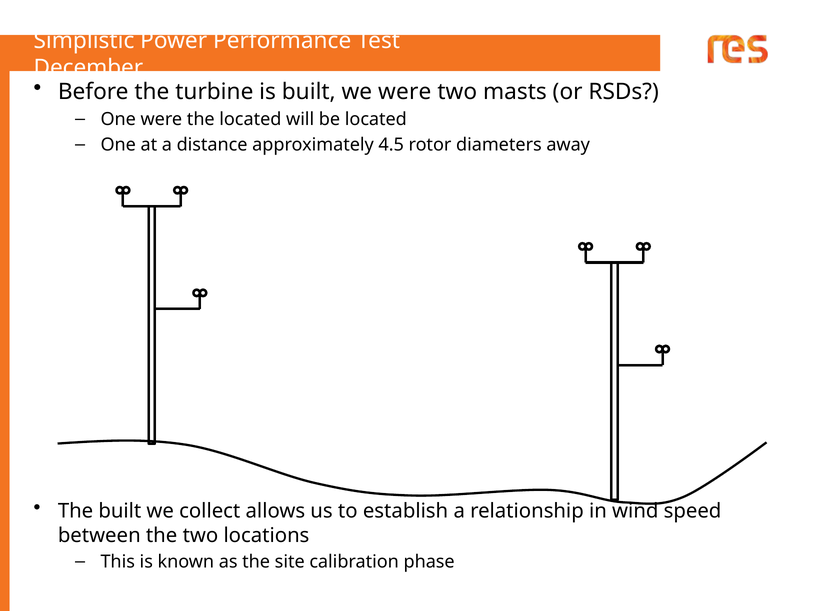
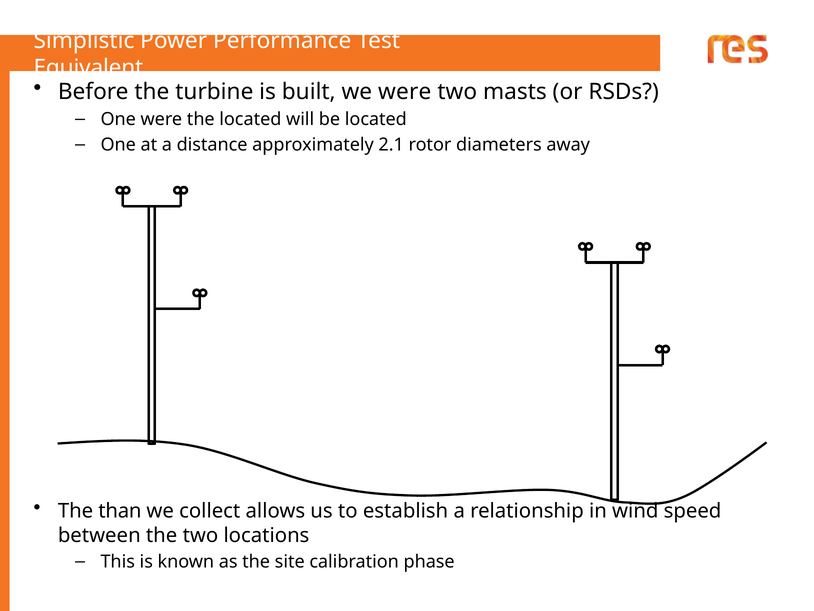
December: December -> Equivalent (88, 68)
4.5: 4.5 -> 2.1 (391, 145)
The built: built -> than (120, 511)
